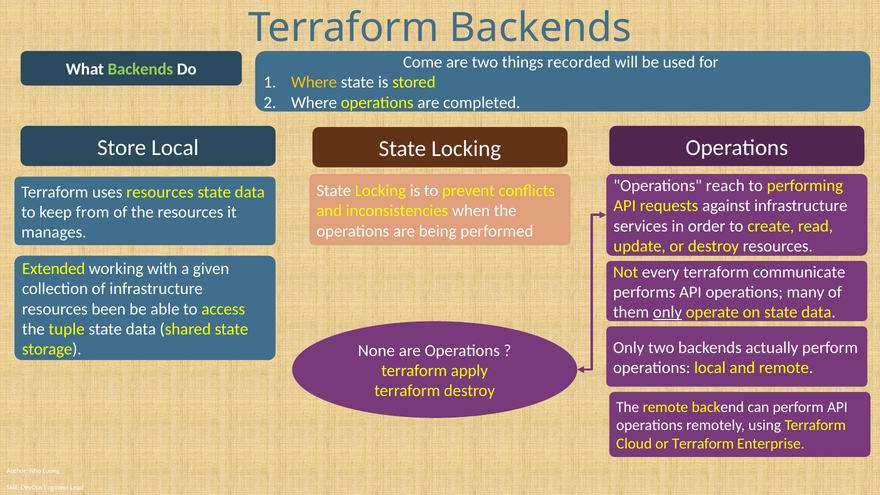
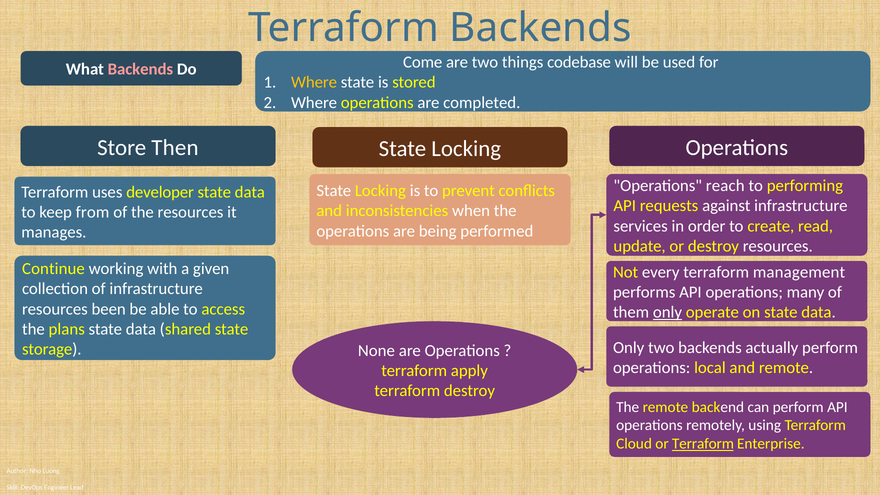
Backends colour: light green -> pink (140, 69)
recorded: recorded -> codebase (579, 62)
Store Local: Local -> Then (175, 148)
uses resources: resources -> developer (160, 192)
Extended: Extended -> Continue (53, 269)
communicate: communicate -> management (799, 272)
tuple: tuple -> plans (67, 329)
Terraform underline: none -> present (703, 444)
